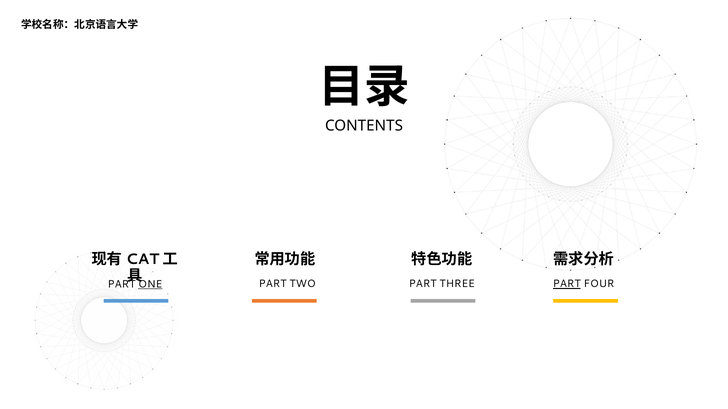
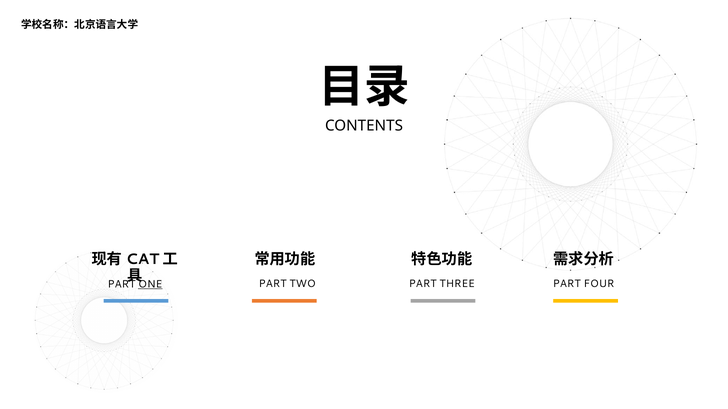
PART underline: present -> none (567, 284)
